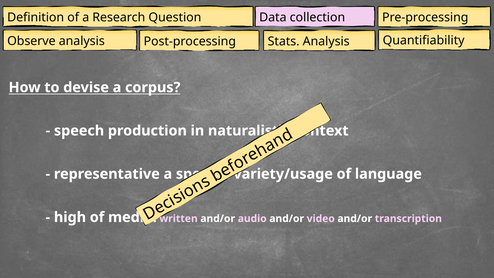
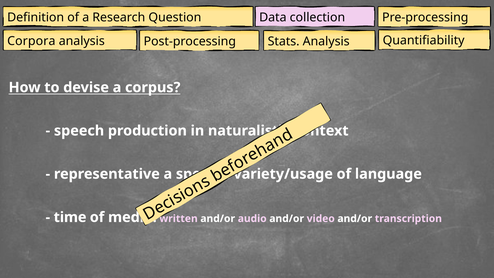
Observe: Observe -> Corpora (31, 41)
high: high -> time (70, 217)
